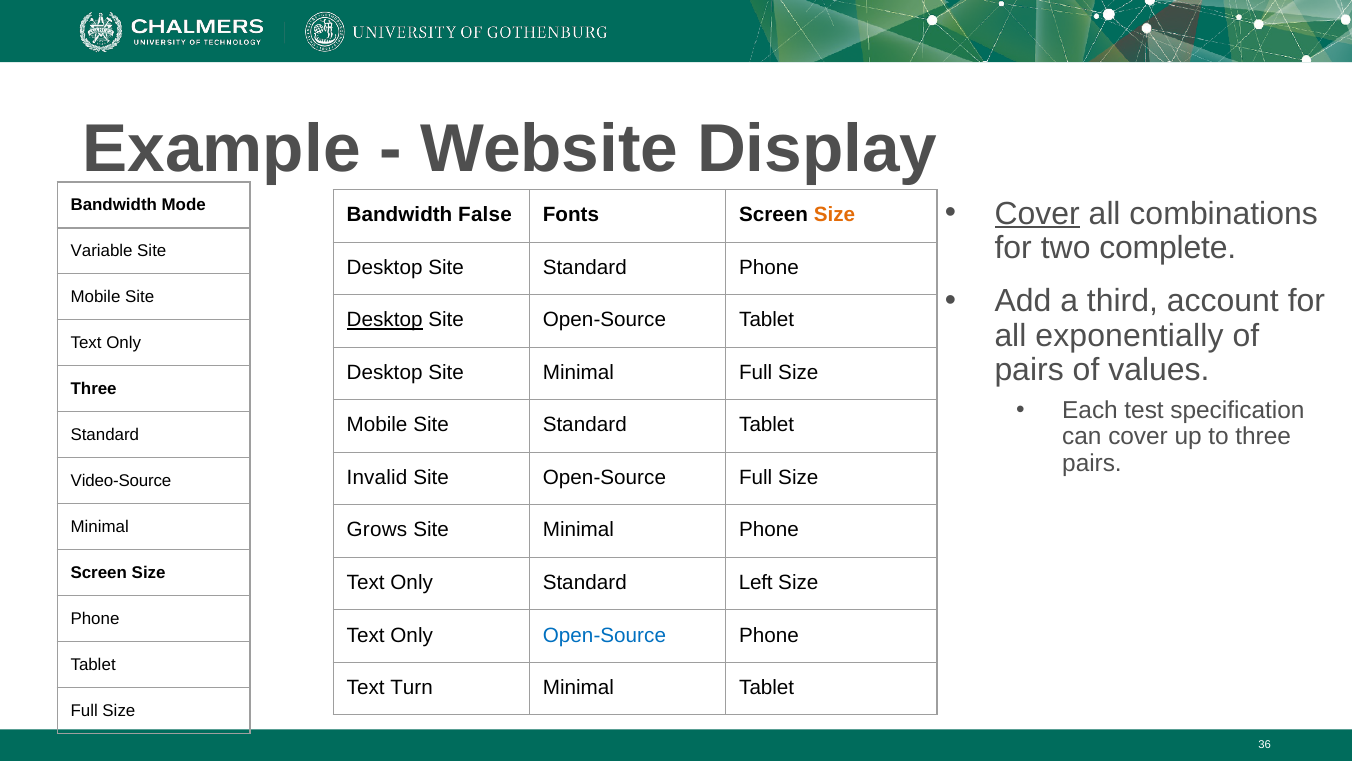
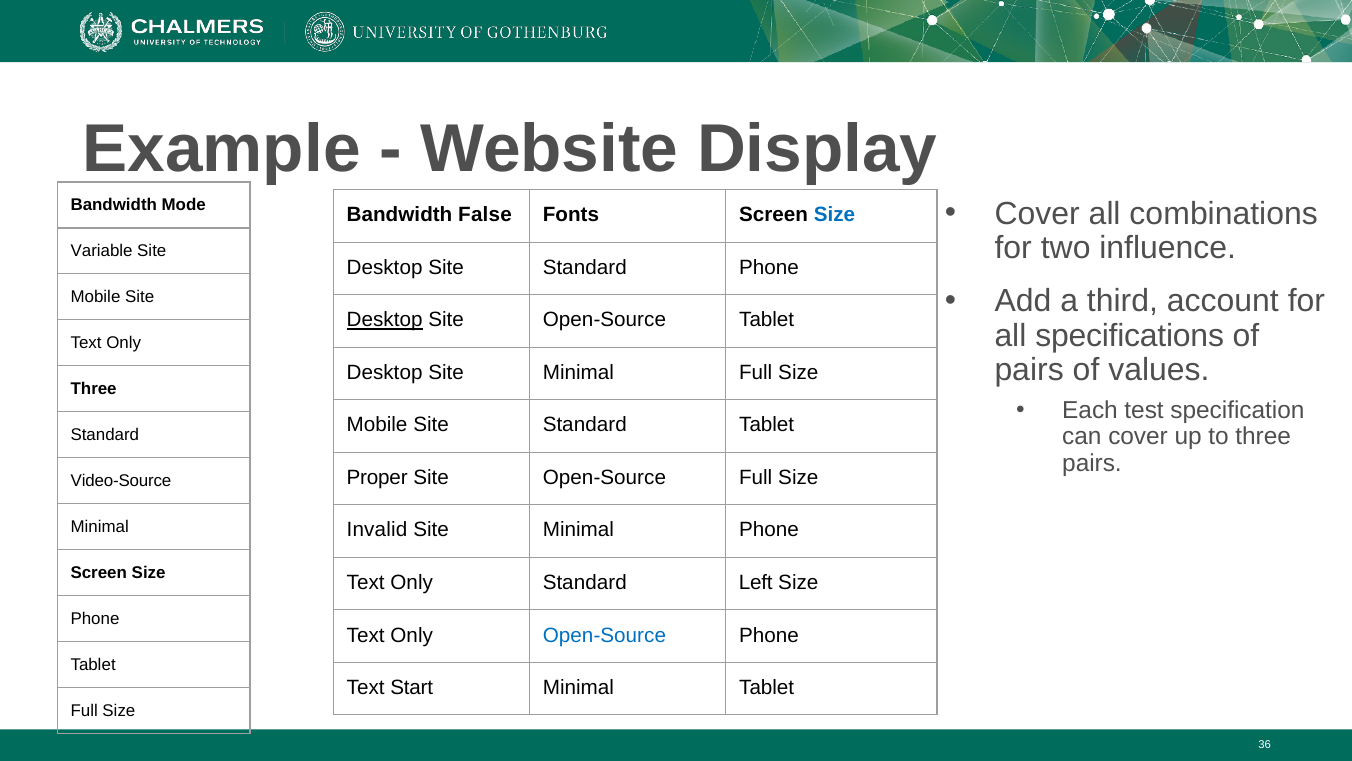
Cover underline: present -> none (1037, 213)
Size colour: orange -> blue (835, 215)
complete: complete -> influence (1168, 248)
exponentially: exponentially -> specifications (1130, 336)
Invalid: Invalid -> Proper (377, 477)
Grows: Grows -> Invalid (377, 530)
Turn: Turn -> Start (412, 687)
